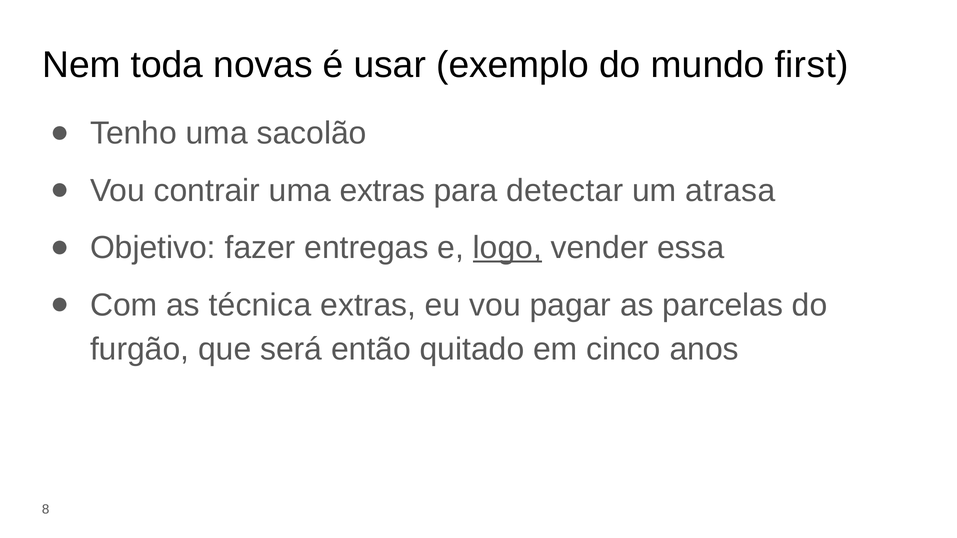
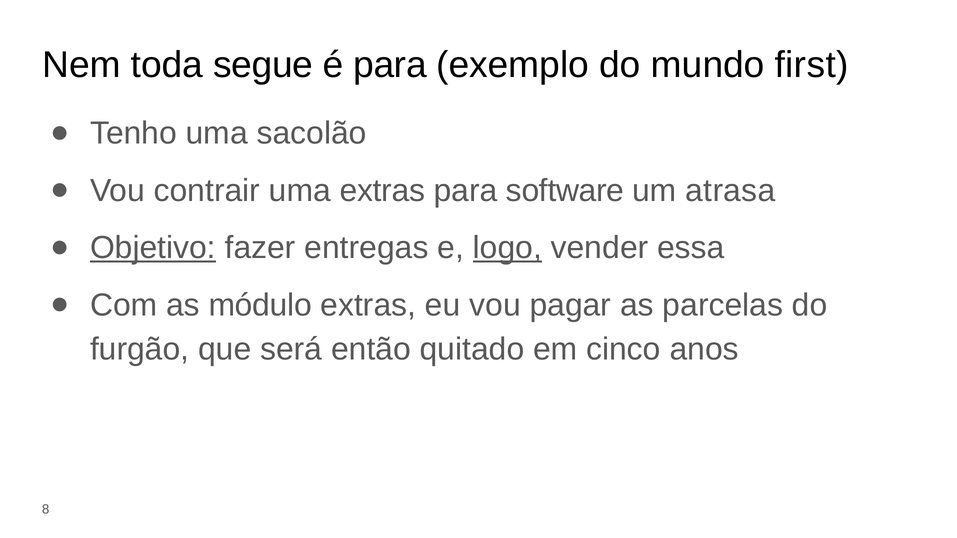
novas: novas -> segue (263, 65)
é usar: usar -> para (390, 65)
detectar: detectar -> software (565, 191)
Objetivo underline: none -> present (153, 248)
técnica: técnica -> módulo (260, 305)
